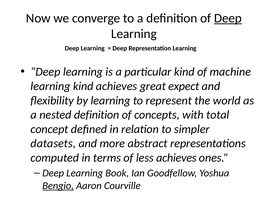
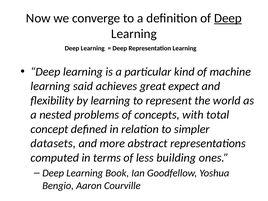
learning kind: kind -> said (83, 86)
nested definition: definition -> problems (97, 115)
less achieves: achieves -> building (176, 158)
Bengio underline: present -> none (58, 186)
